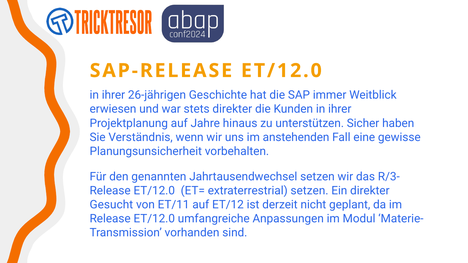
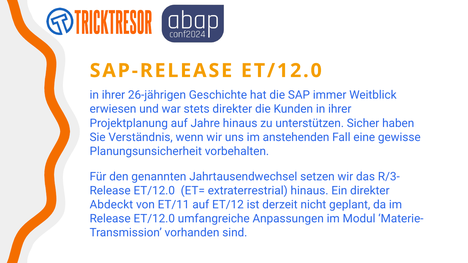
extraterrestrial setzen: setzen -> hinaus (309, 191)
Gesucht: Gesucht -> Abdeckt (111, 205)
